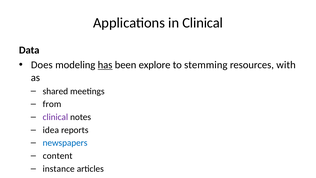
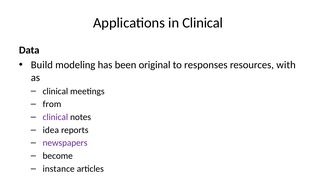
Does: Does -> Build (42, 65)
has underline: present -> none (105, 65)
been explore: explore -> original (155, 65)
to stemming: stemming -> responses (206, 65)
shared: shared -> clinical (55, 91)
newspapers colour: blue -> purple (65, 143)
content: content -> become (58, 156)
